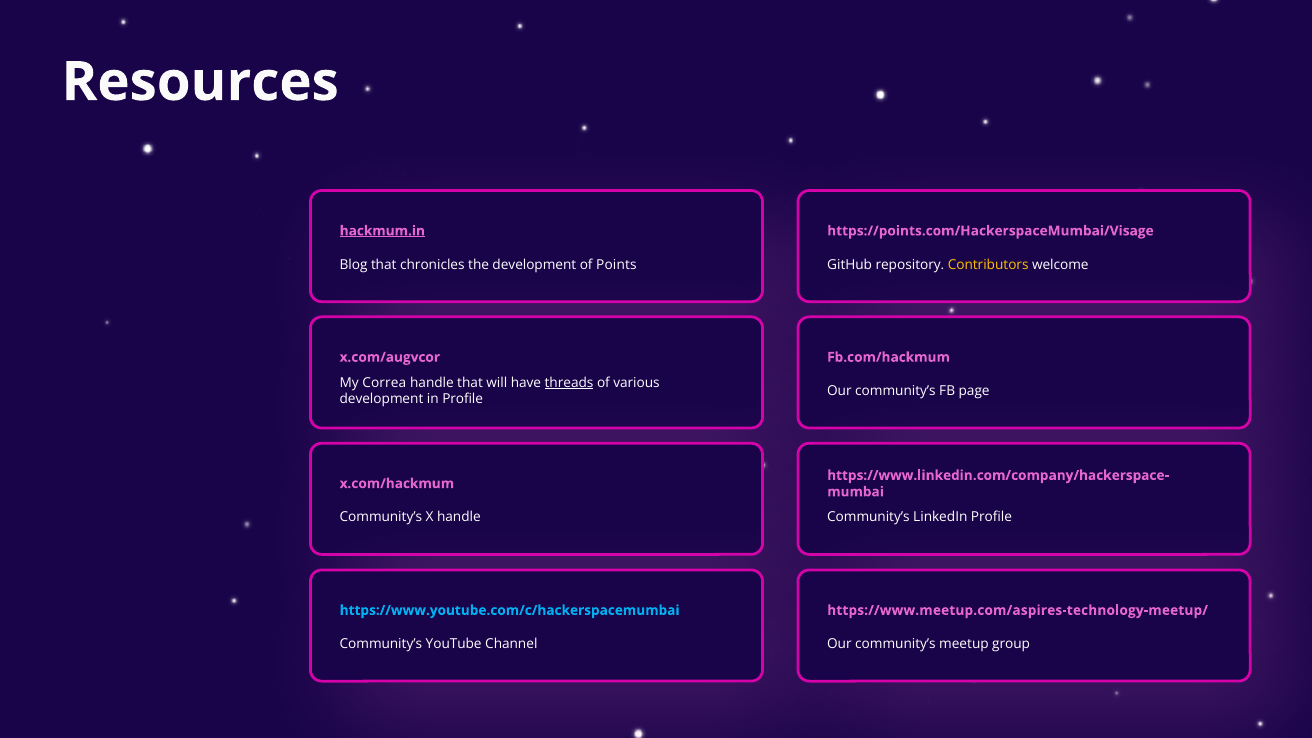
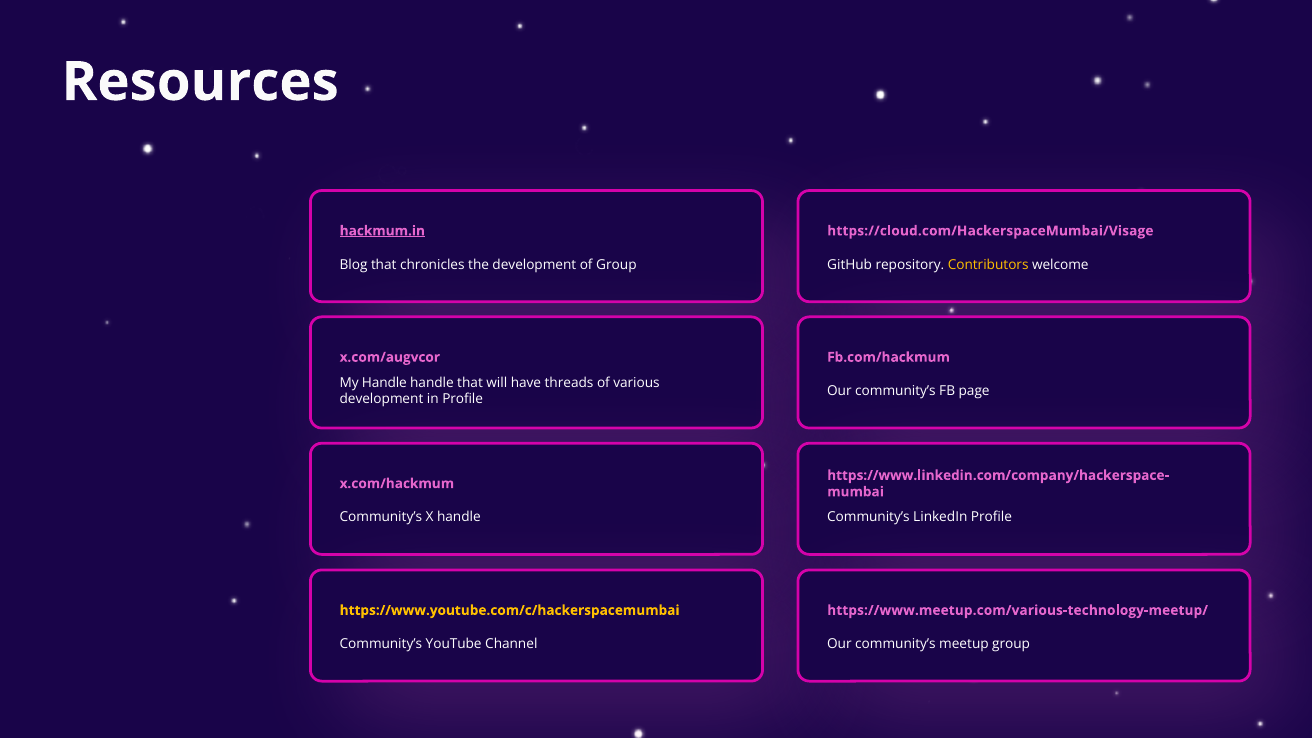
https://points.com/HackerspaceMumbai/Visage: https://points.com/HackerspaceMumbai/Visage -> https://cloud.com/HackerspaceMumbai/Visage (990, 231)
of Points: Points -> Group (616, 264)
My Correa: Correa -> Handle (384, 383)
threads underline: present -> none (569, 383)
https://www.youtube.com/c/hackerspacemumbai colour: light blue -> yellow (510, 610)
https://www.meetup.com/aspires-technology-meetup/: https://www.meetup.com/aspires-technology-meetup/ -> https://www.meetup.com/various-technology-meetup/ (1018, 610)
